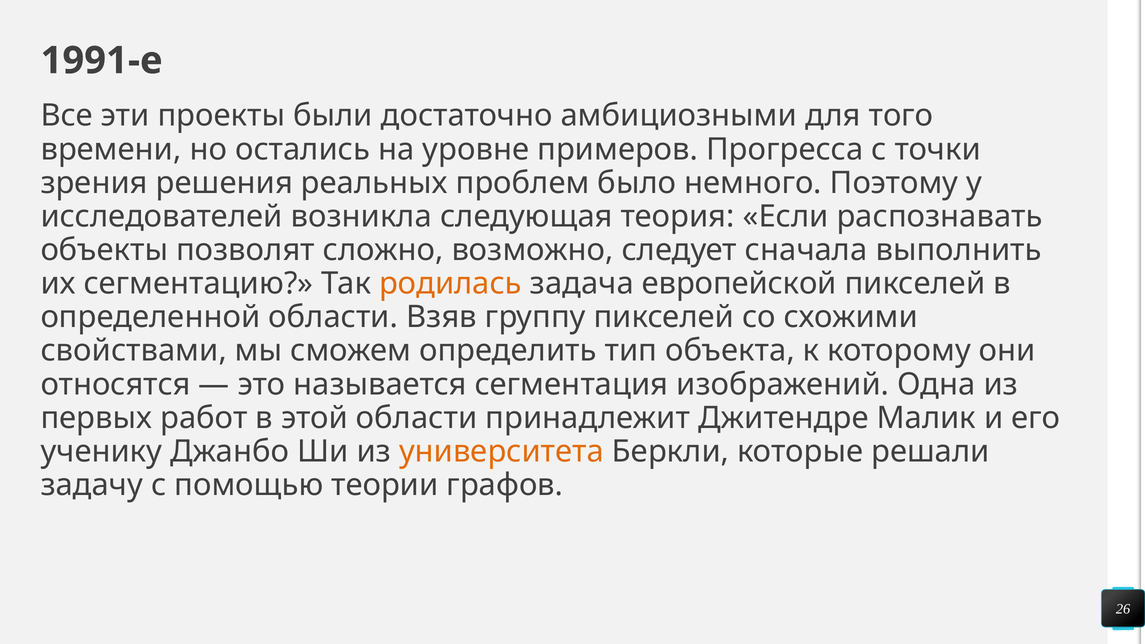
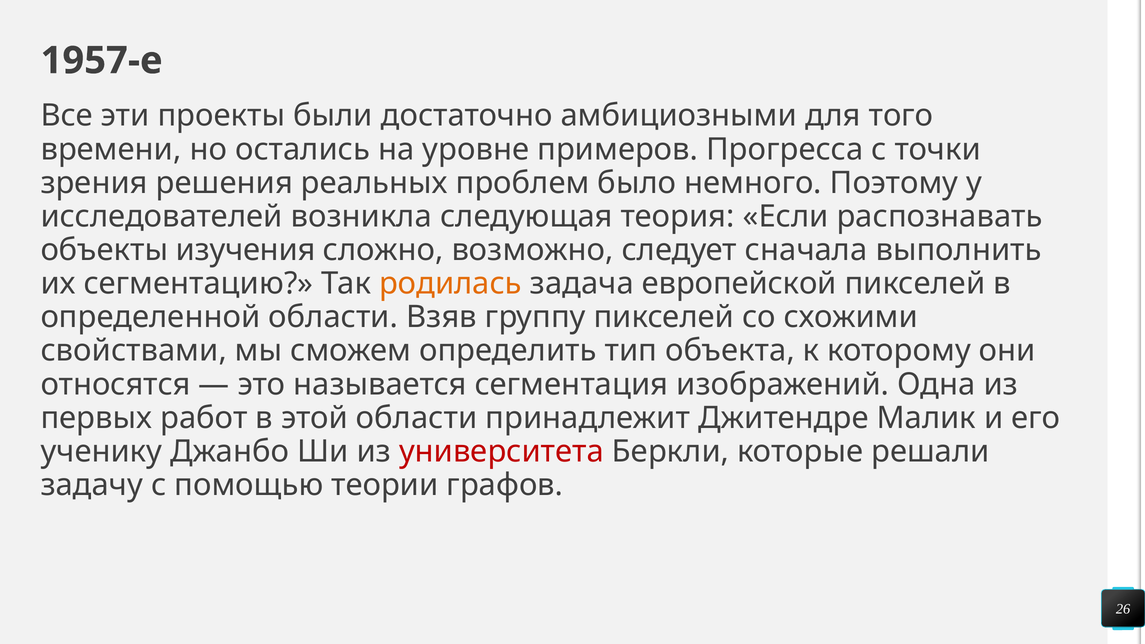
1991-е: 1991-е -> 1957-е (101, 61)
позволят: позволят -> изучения (246, 250)
университета colour: orange -> red (501, 451)
